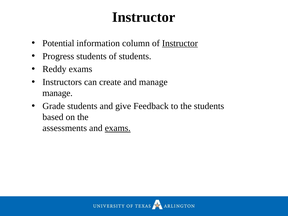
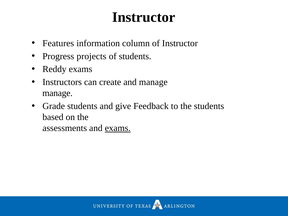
Potential: Potential -> Features (58, 43)
Instructor underline: present -> none (180, 43)
Progress students: students -> projects (91, 56)
